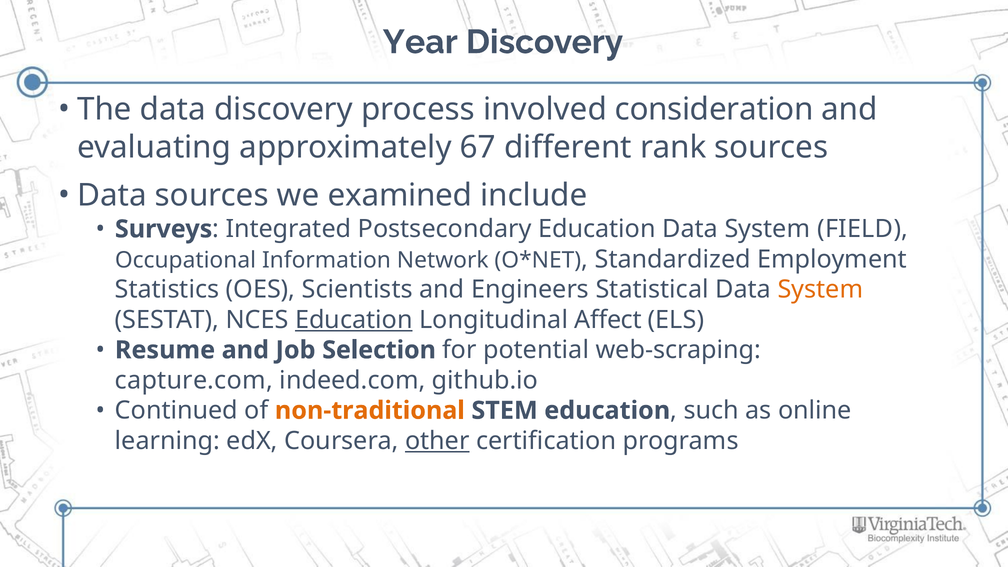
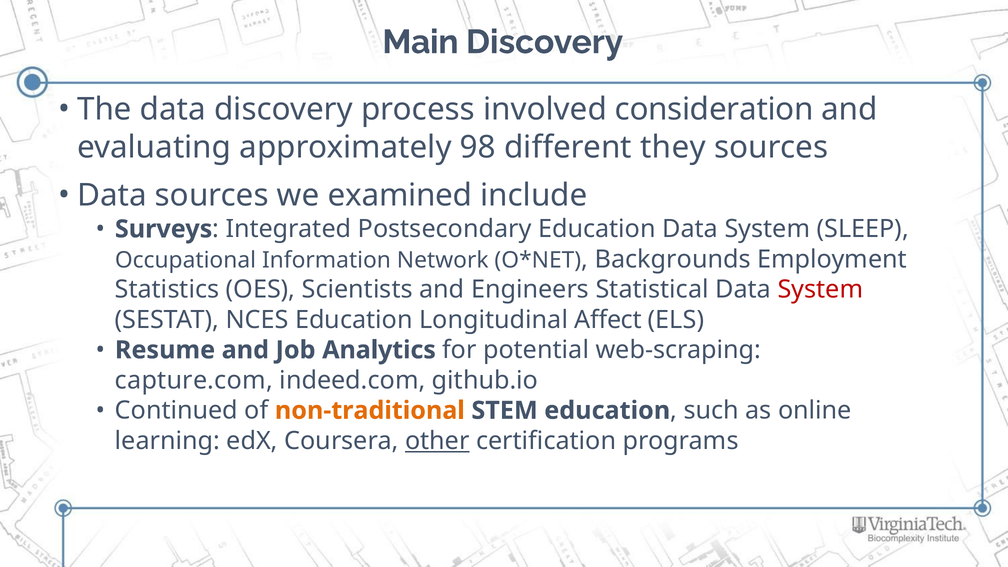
Year: Year -> Main (420, 42)
67: 67 -> 98 (478, 147)
rank: rank -> they (673, 147)
FIELD: FIELD -> SLEEP (863, 229)
Standardized: Standardized -> Backgrounds (673, 259)
System colour: orange -> red (820, 290)
Education underline: present -> none (354, 320)
Selection: Selection -> Analytics (379, 350)
